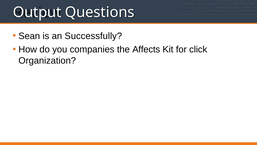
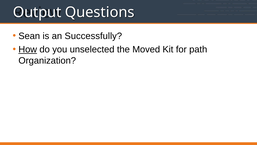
How underline: none -> present (28, 49)
companies: companies -> unselected (92, 49)
Affects: Affects -> Moved (146, 49)
click: click -> path (198, 49)
